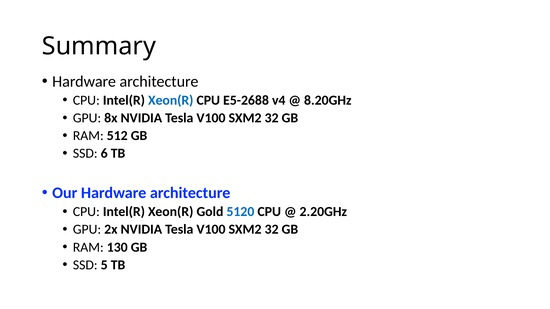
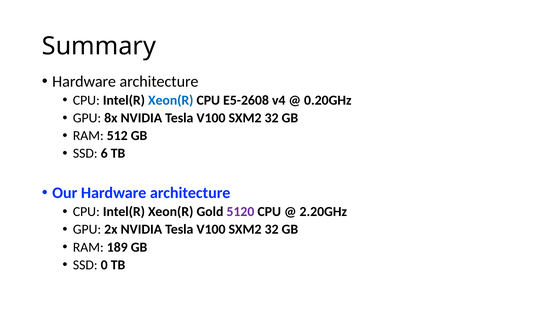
E5-2688: E5-2688 -> E5-2608 (246, 100)
8.20GHz: 8.20GHz -> 0.20GHz (328, 100)
5120 colour: blue -> purple (240, 212)
130: 130 -> 189 (117, 247)
5: 5 -> 0 (104, 265)
